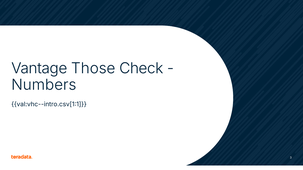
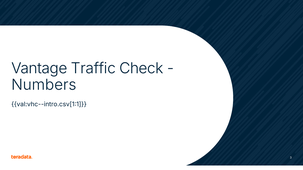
Those: Those -> Traffic (93, 69)
